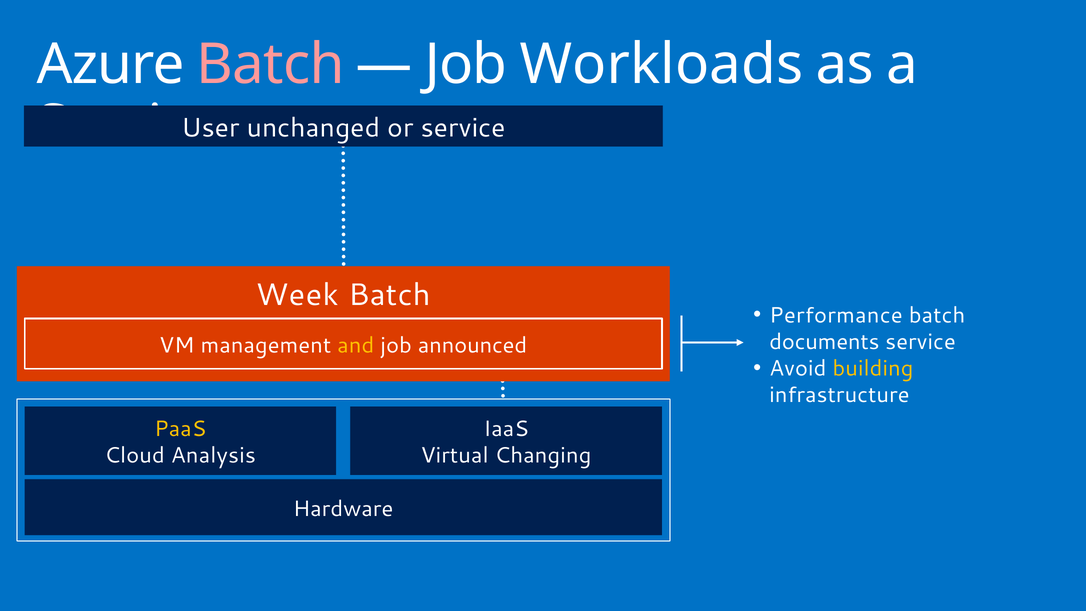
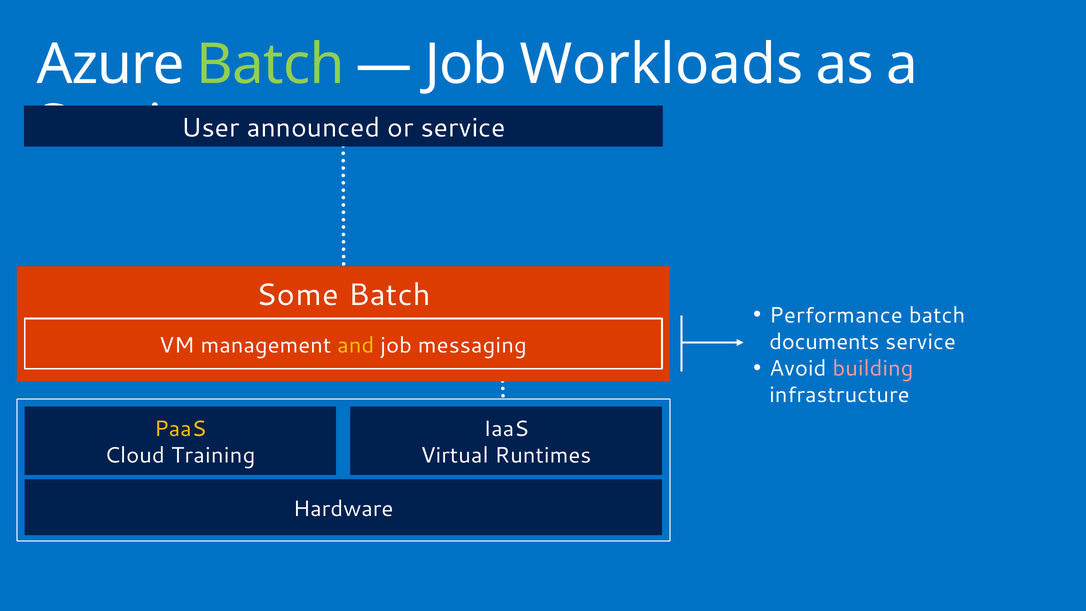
Batch colour: pink -> light green (270, 64)
unchanged: unchanged -> announced (313, 128)
Week: Week -> Some (297, 295)
announced: announced -> messaging (472, 345)
building colour: yellow -> pink (873, 368)
Analysis: Analysis -> Training (213, 455)
Changing: Changing -> Runtimes (543, 455)
